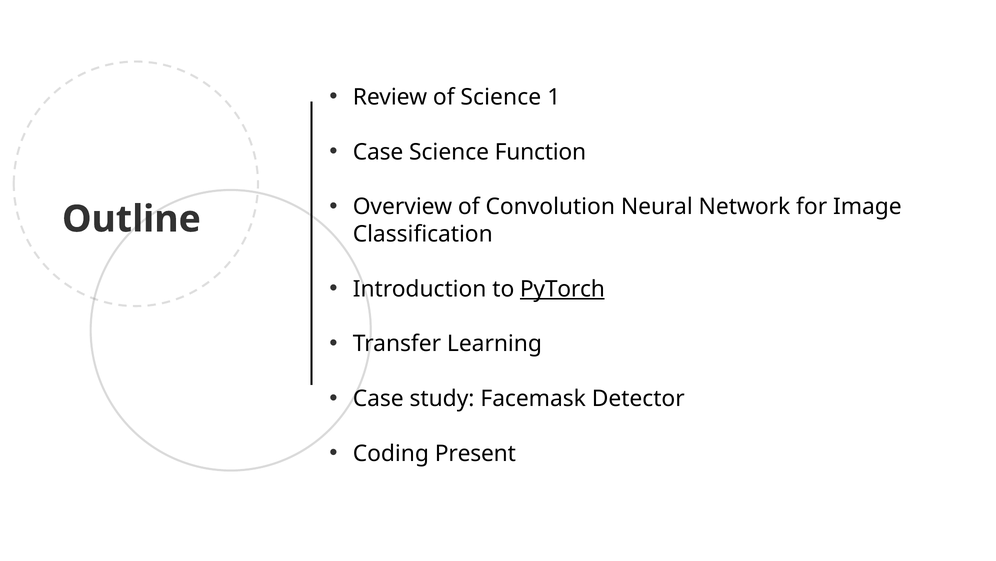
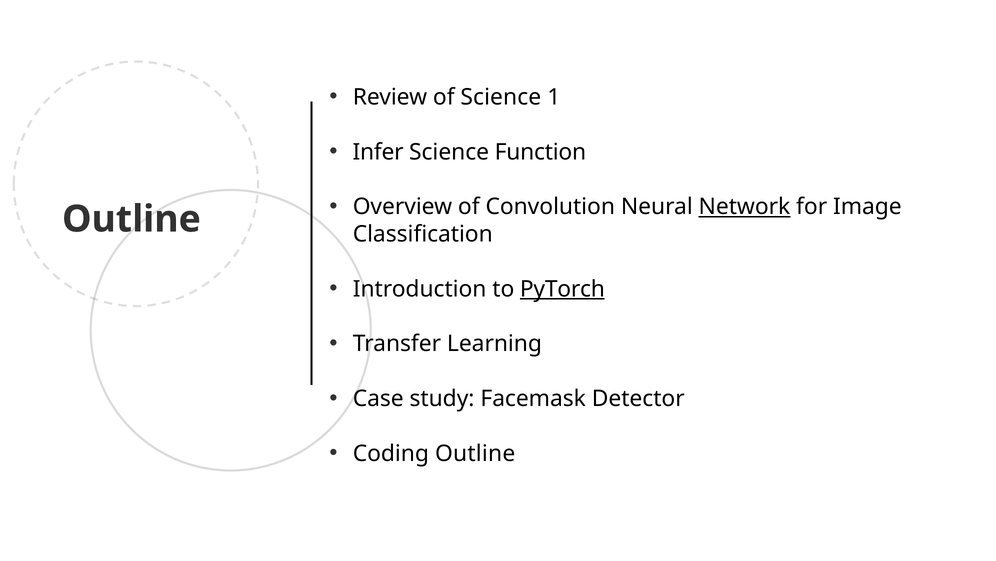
Case: Case -> Infer (378, 152)
Network underline: none -> present (744, 207)
Present: Present -> Outline (475, 453)
